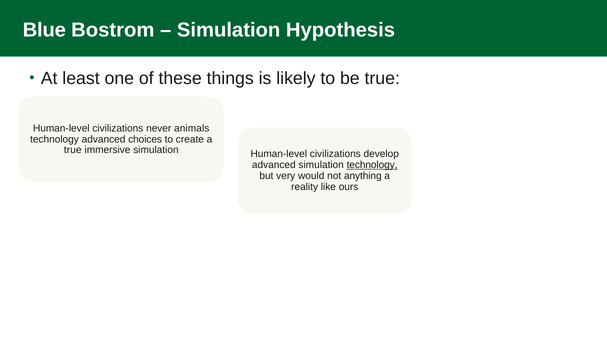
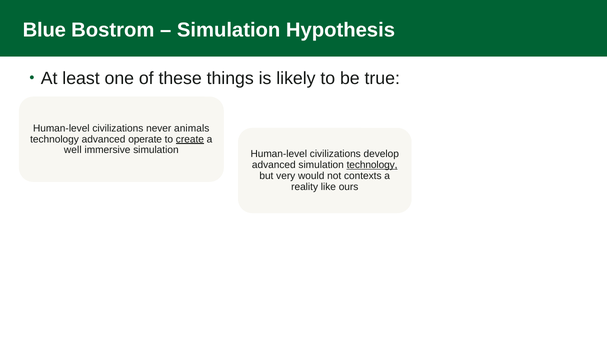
choices: choices -> operate (145, 139)
create underline: none -> present (190, 139)
true: true -> well (73, 150)
anything: anything -> contexts (363, 176)
